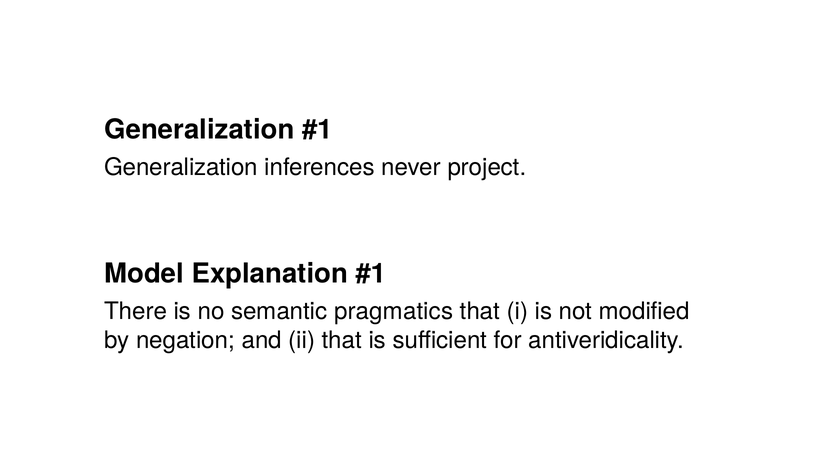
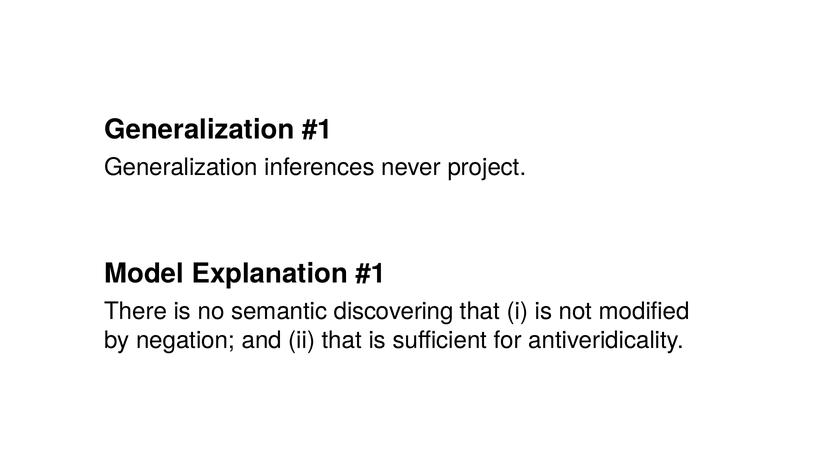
pragmatics: pragmatics -> discovering (394, 311)
